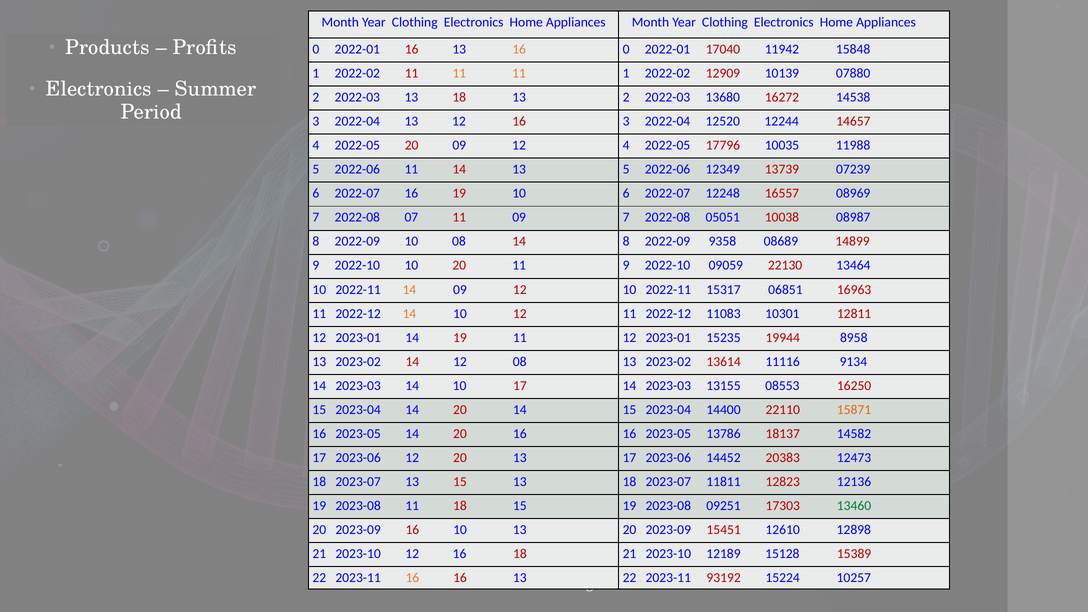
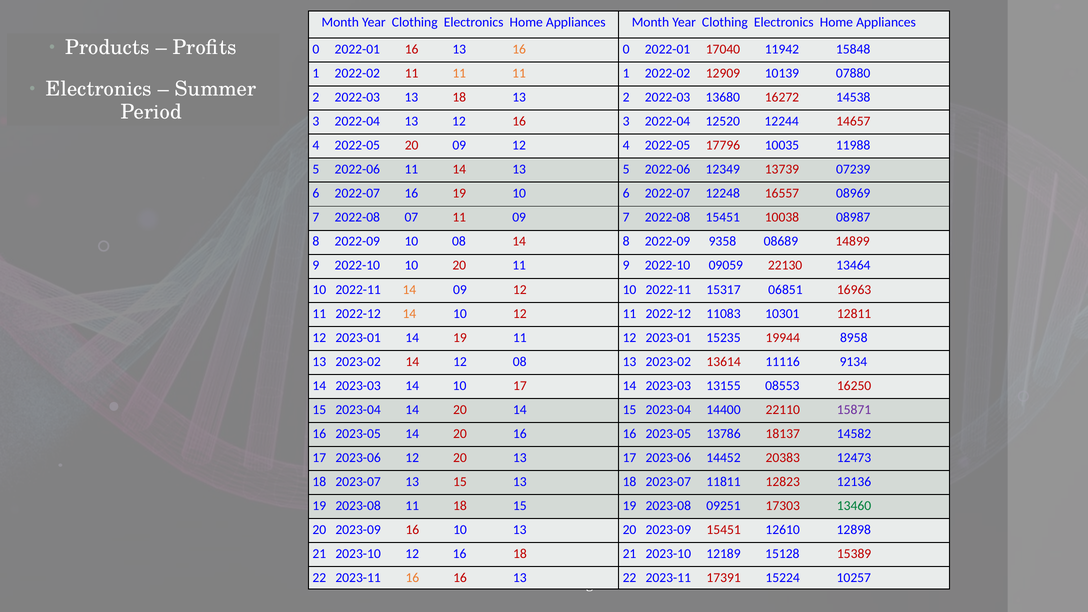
2022-08 05051: 05051 -> 15451 (723, 217)
15871 colour: orange -> purple (854, 410)
93192: 93192 -> 17391 (724, 578)
